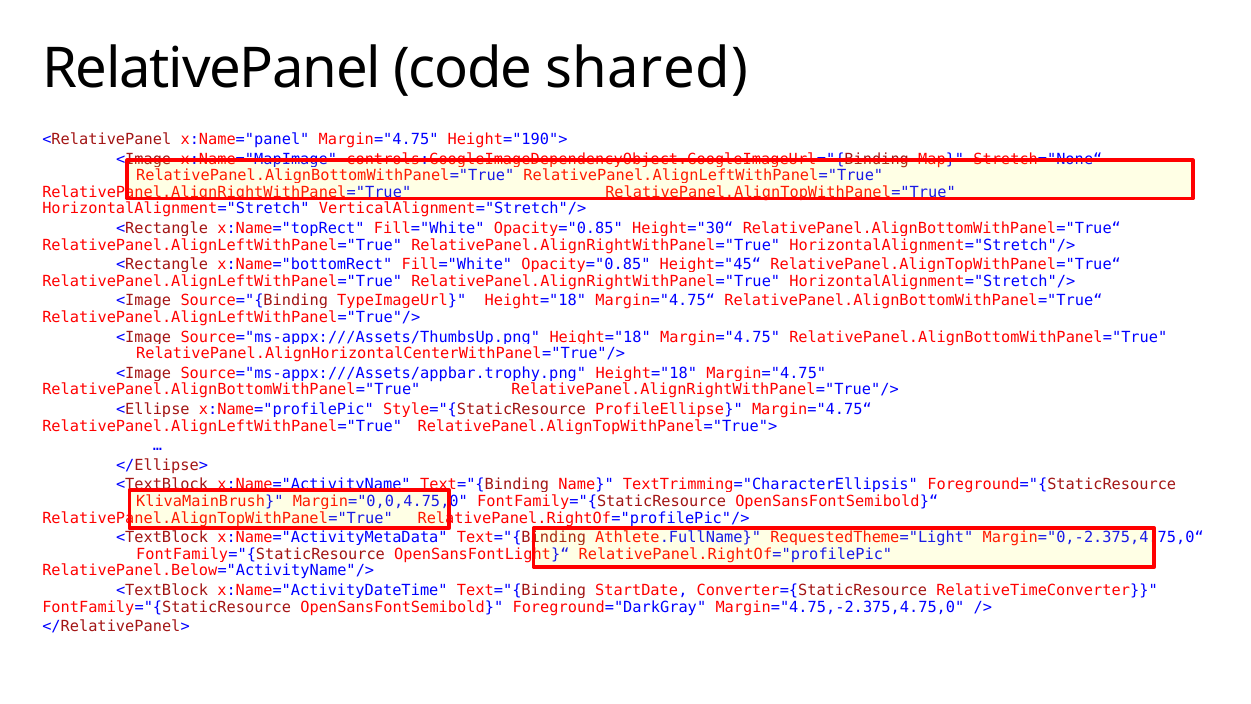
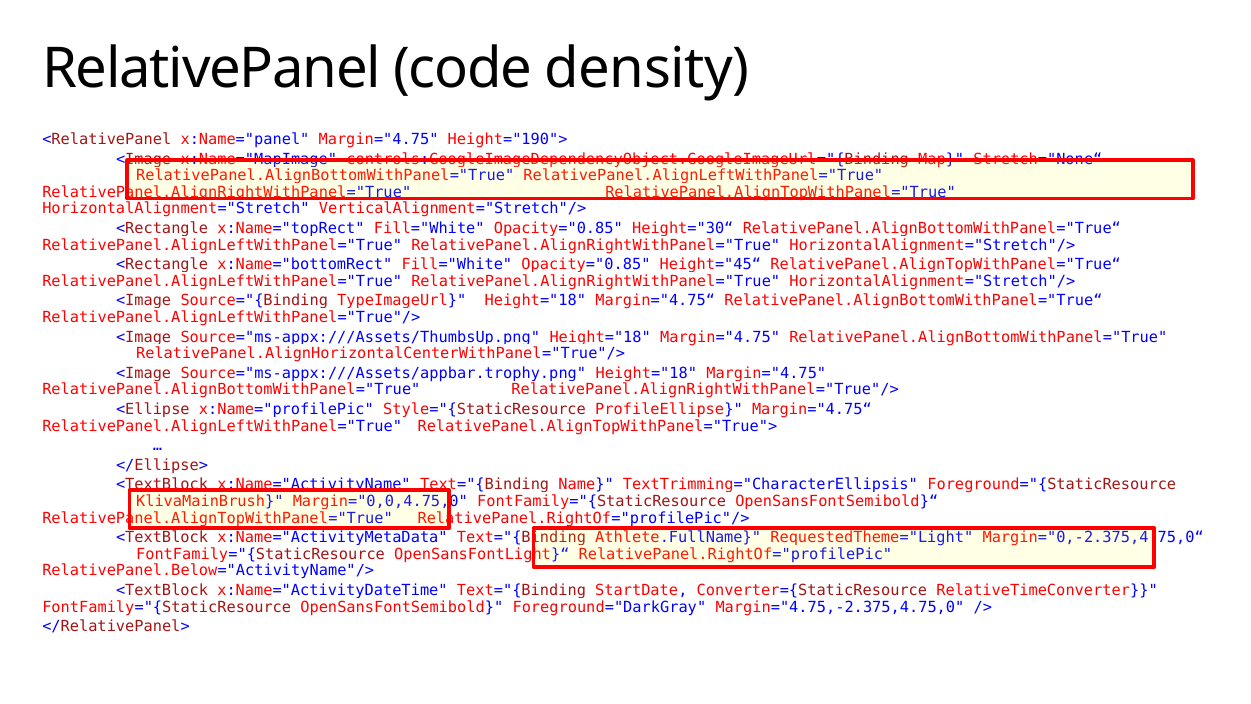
shared: shared -> density (647, 69)
